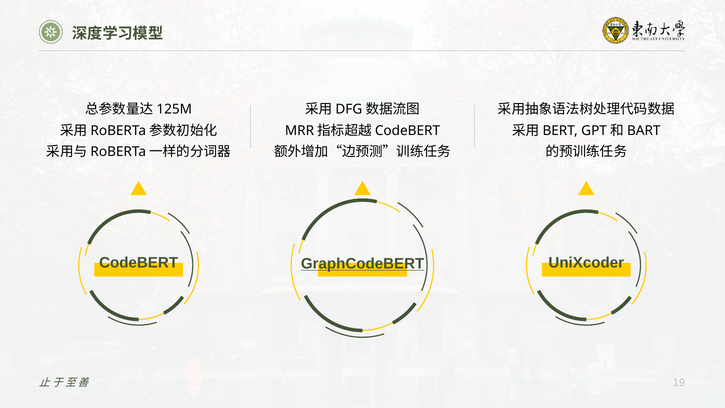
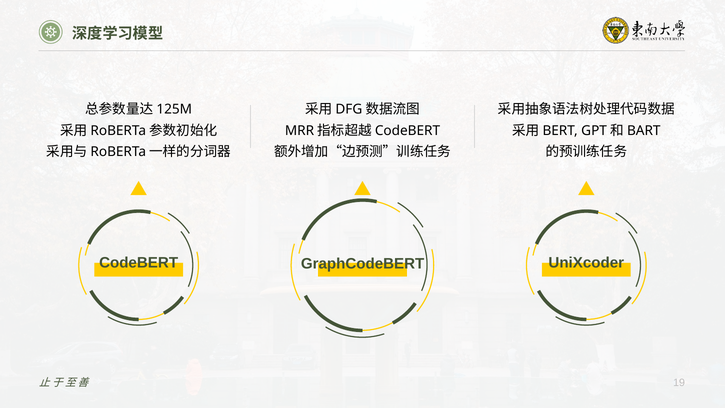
GraphCodeBERT underline: present -> none (363, 264)
